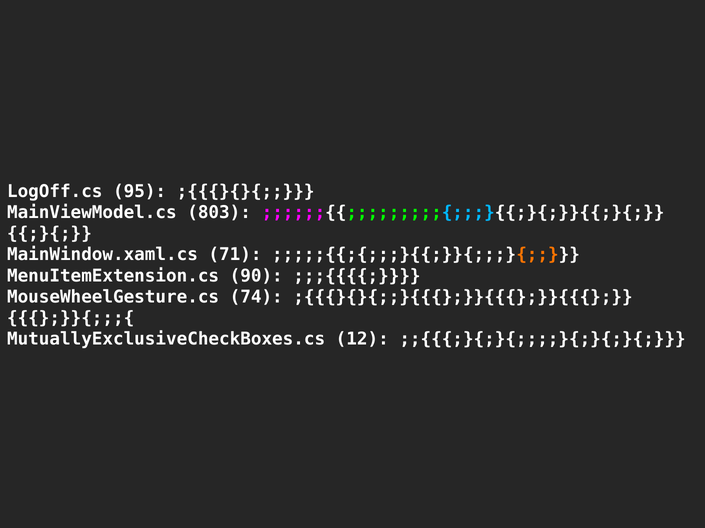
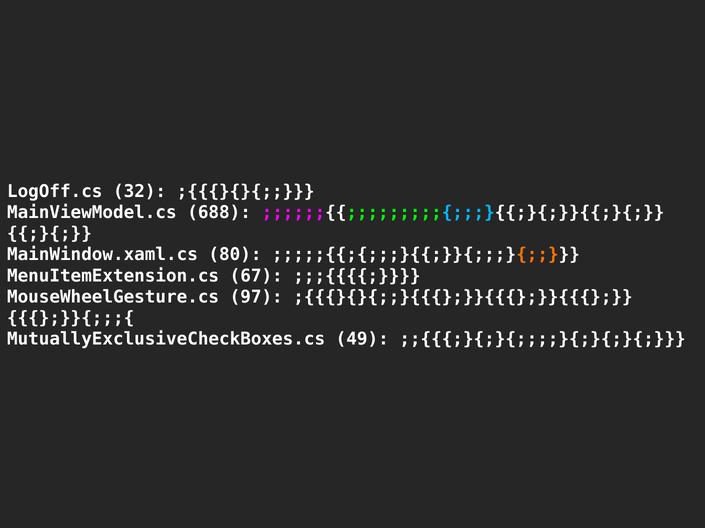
95: 95 -> 32 (140, 192)
803: 803 -> 688 (219, 213)
71: 71 -> 80 (235, 255)
90: 90 -> 67 (256, 276)
74: 74 -> 97 (256, 297)
12: 12 -> 49 (362, 340)
